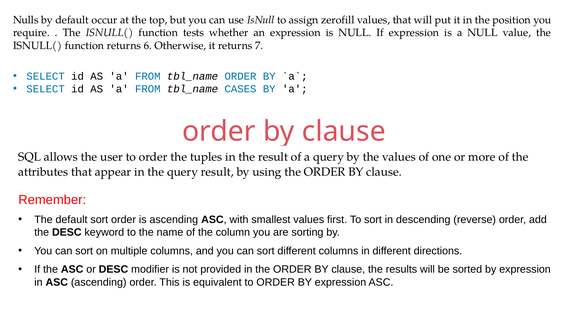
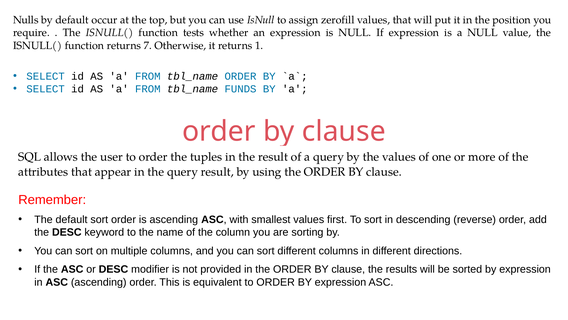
6: 6 -> 7 (148, 45)
7: 7 -> 1 (259, 45)
CASES: CASES -> FUNDS (240, 89)
